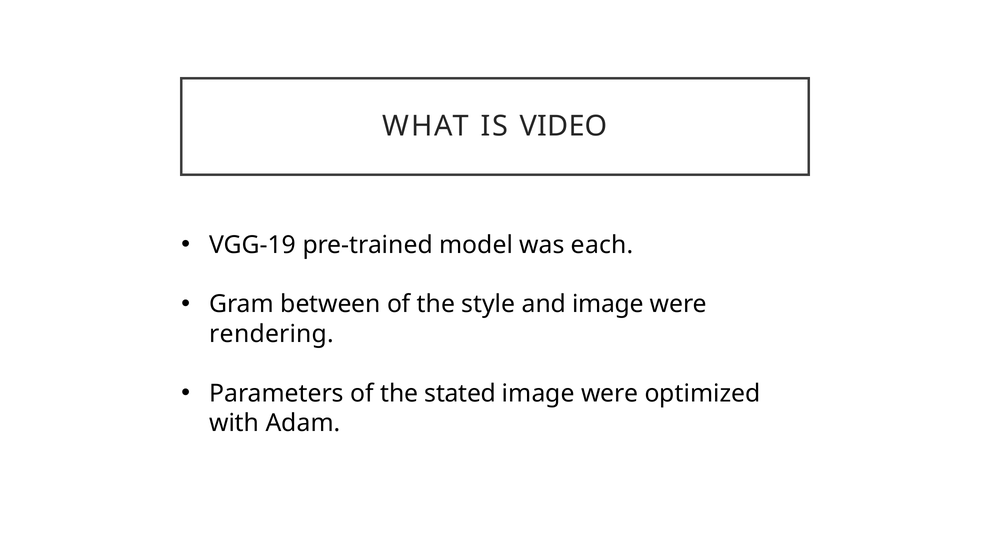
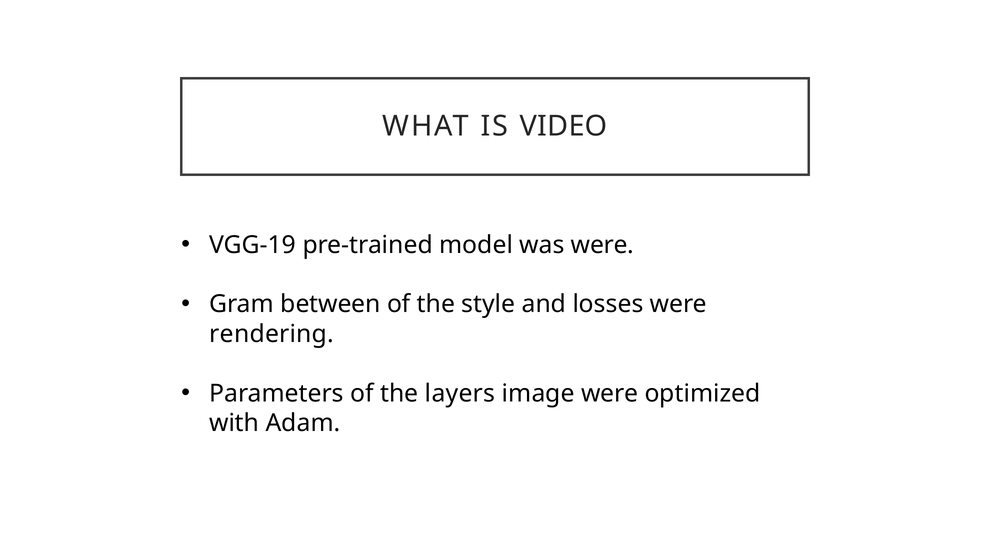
was each: each -> were (602, 245)
and image: image -> losses (608, 304)
stated: stated -> layers (460, 393)
